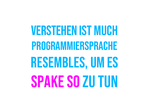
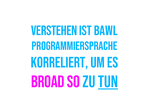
much: much -> bawl (106, 31)
resembles: resembles -> korreliert (59, 62)
spake: spake -> broad (48, 82)
tun underline: none -> present (108, 82)
